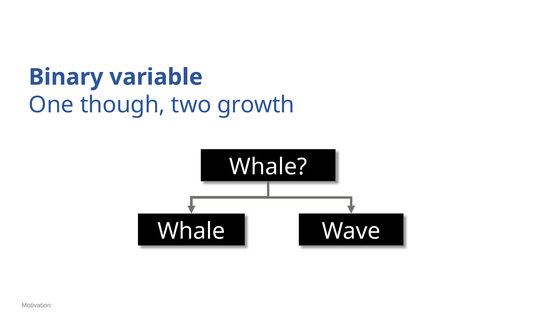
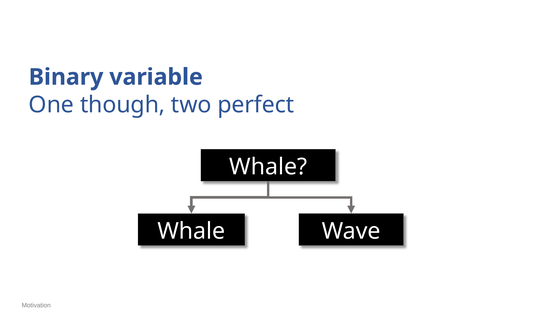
growth: growth -> perfect (256, 105)
